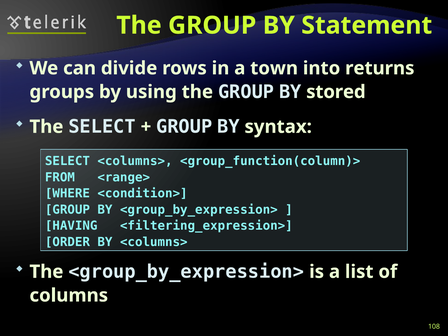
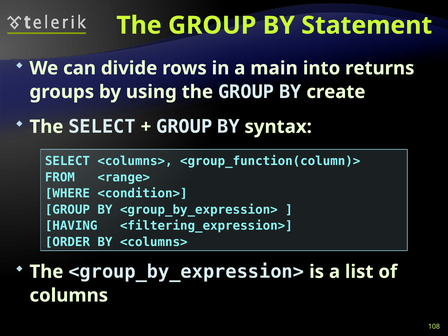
town: town -> main (274, 68)
stored: stored -> create (336, 92)
